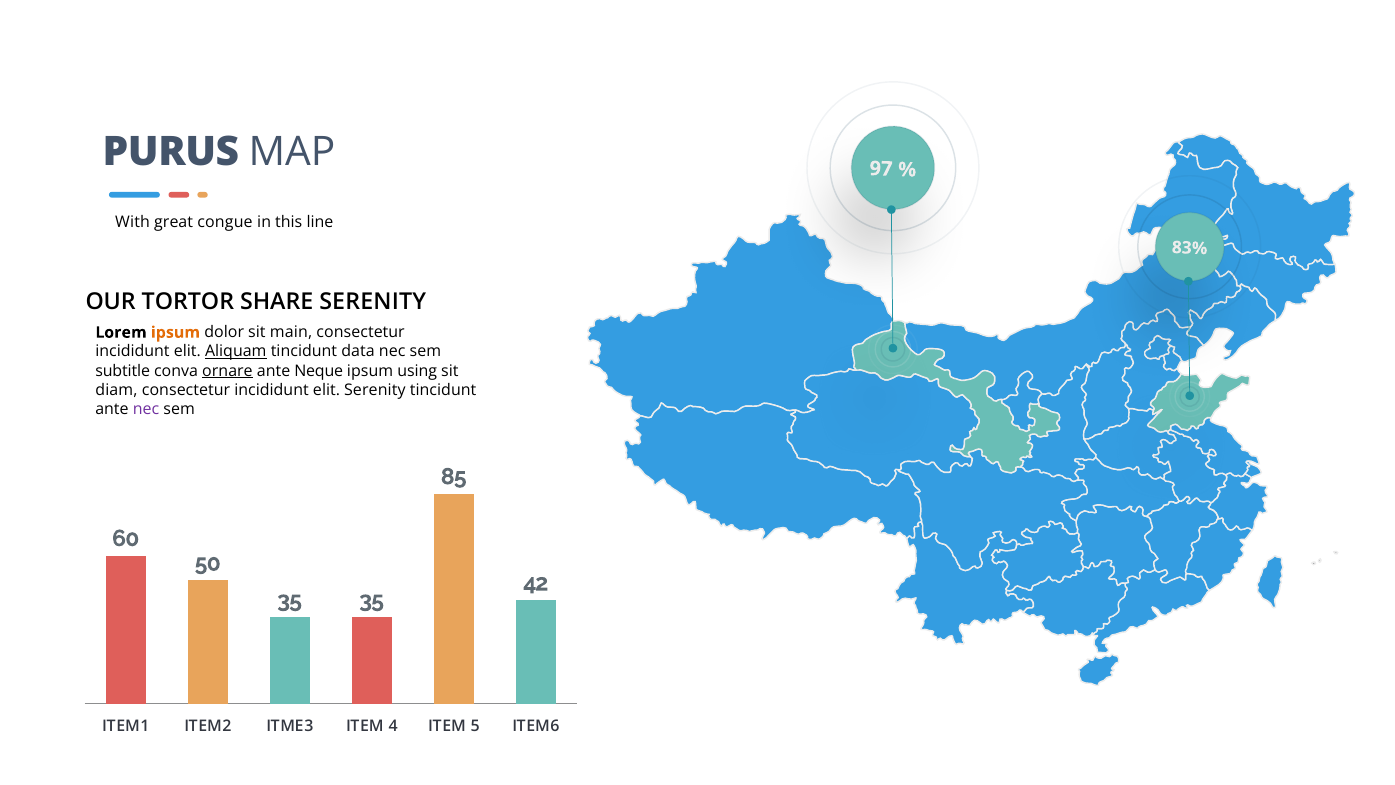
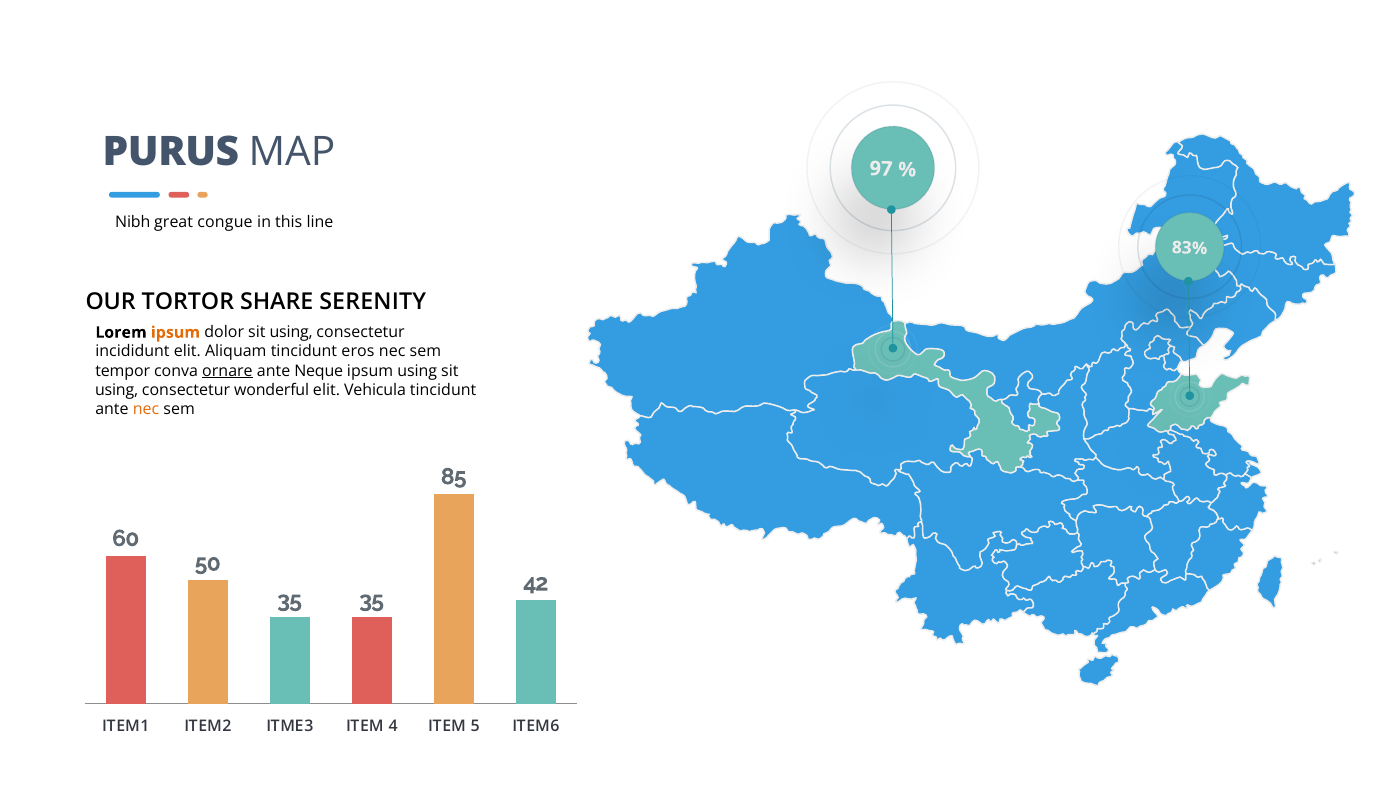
With: With -> Nibh (133, 222)
dolor sit main: main -> using (291, 332)
Aliquam underline: present -> none (236, 352)
data: data -> eros (358, 352)
subtitle: subtitle -> tempor (123, 371)
diam: diam -> using (117, 390)
incididunt: incididunt -> wonderful (272, 390)
elit Serenity: Serenity -> Vehicula (375, 390)
nec colour: purple -> orange (146, 409)
